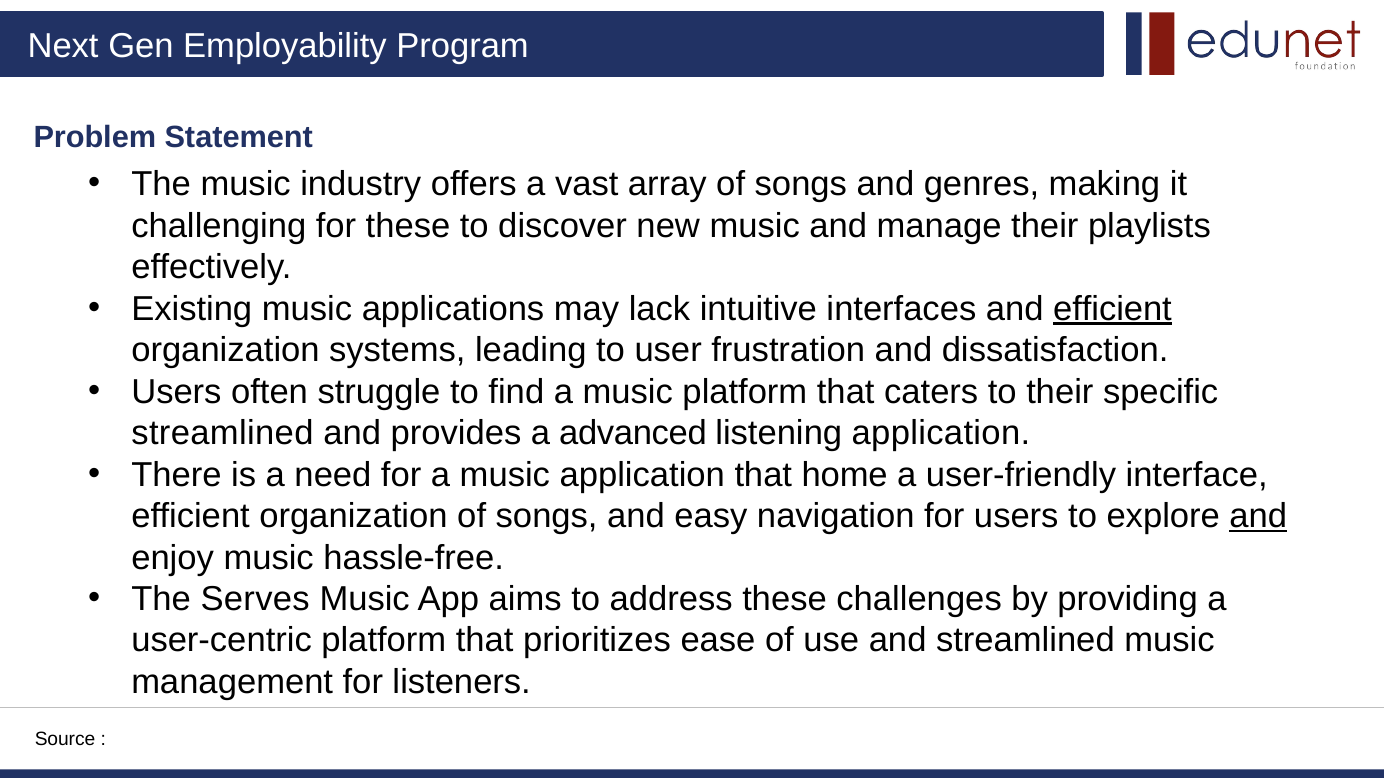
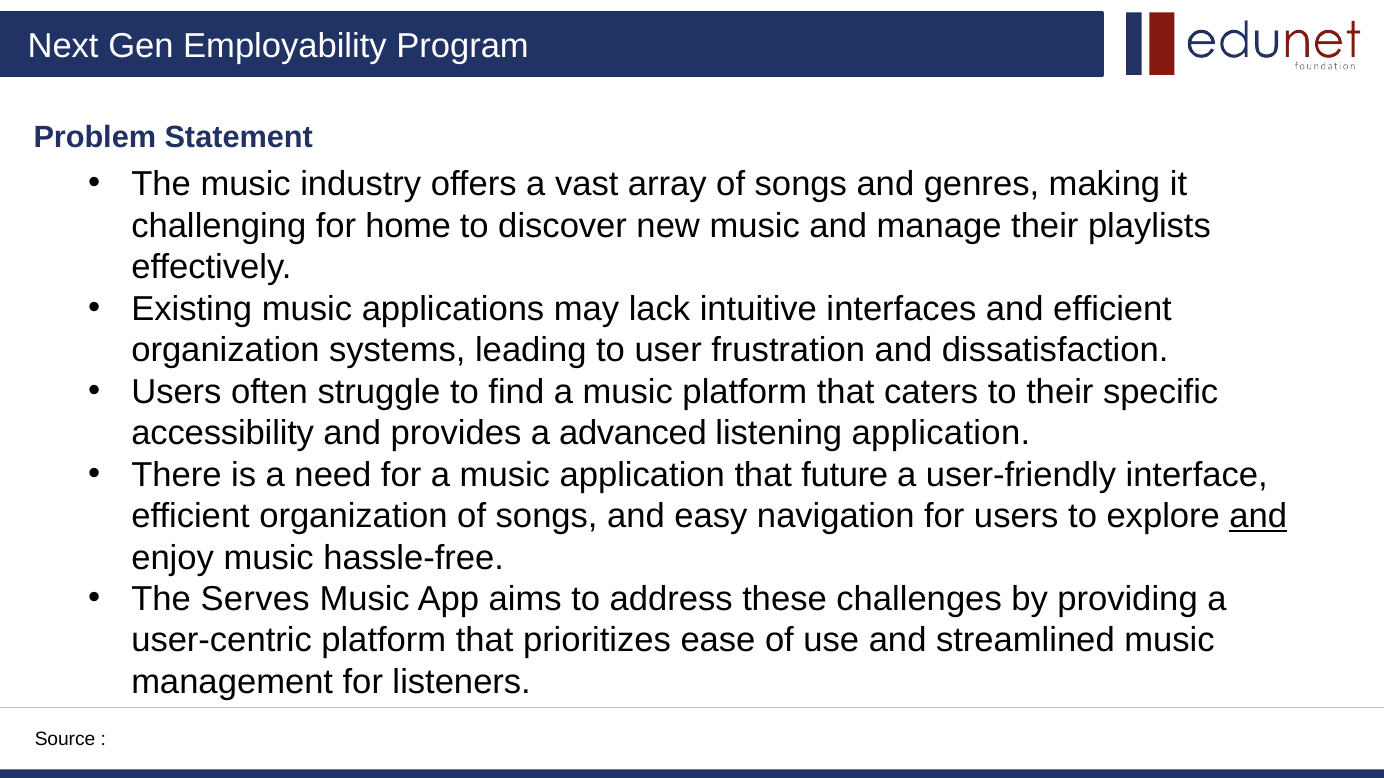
for these: these -> home (408, 226)
efficient underline: present -> none (1113, 309)
streamlined: streamlined -> accessibility (223, 433)
home: home -> future (845, 475)
